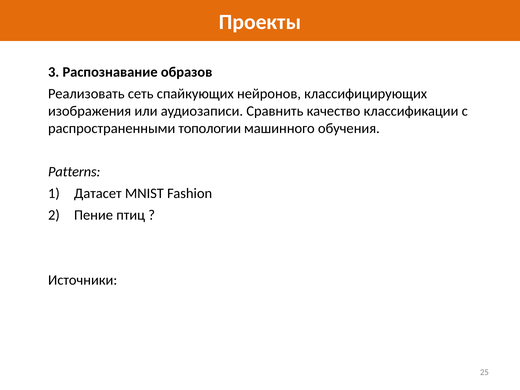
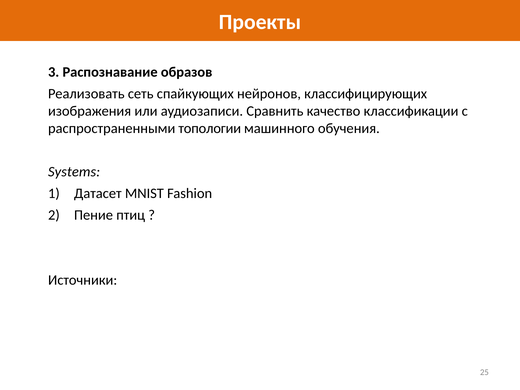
Patterns: Patterns -> Systems (74, 172)
